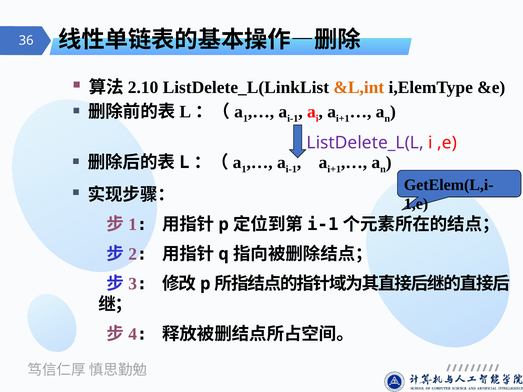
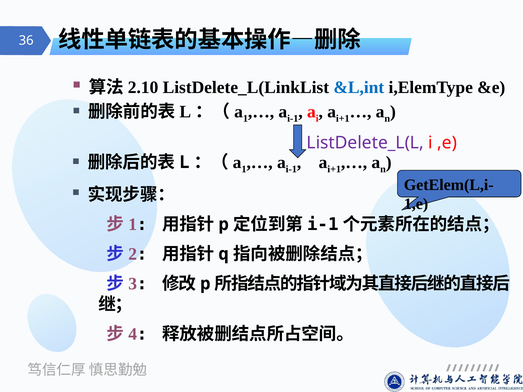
&L,int colour: orange -> blue (359, 87)
